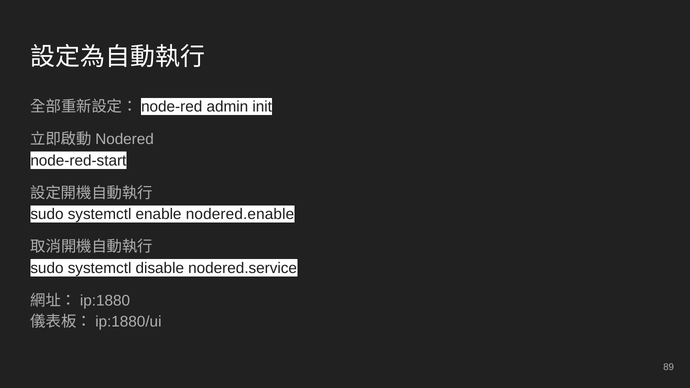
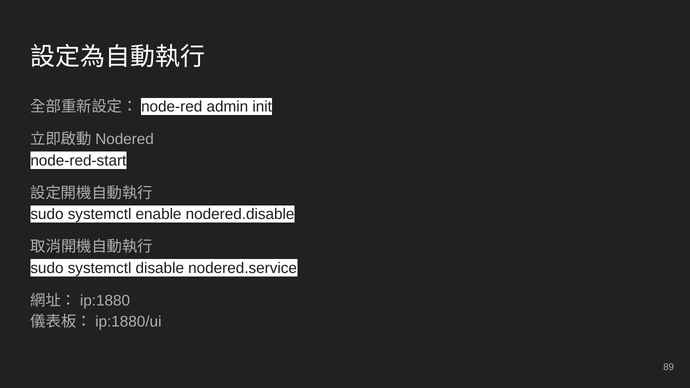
nodered.enable: nodered.enable -> nodered.disable (240, 214)
